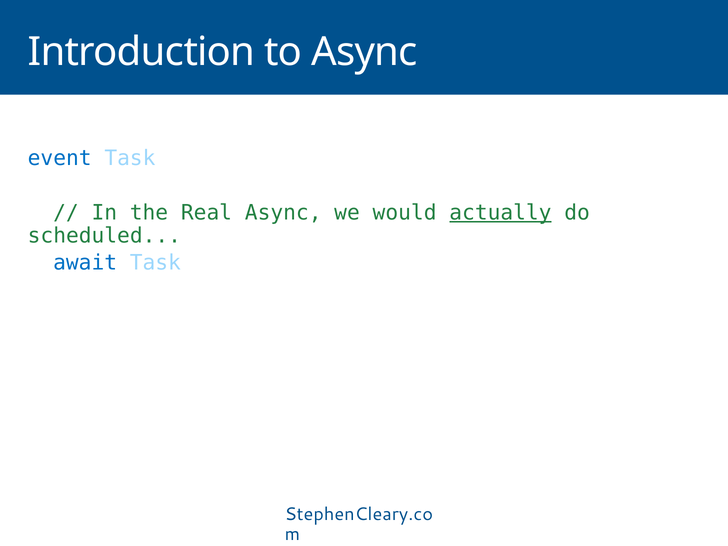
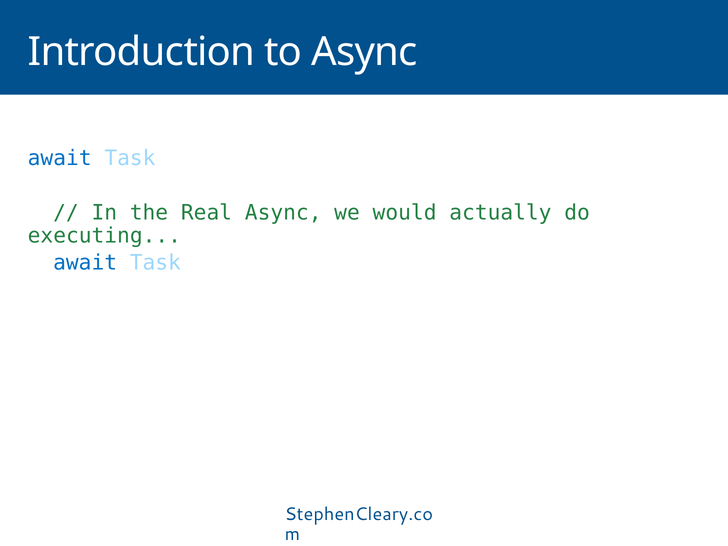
event: event -> await (60, 158)
actually underline: present -> none (500, 213)
scheduled: scheduled -> executing (104, 236)
